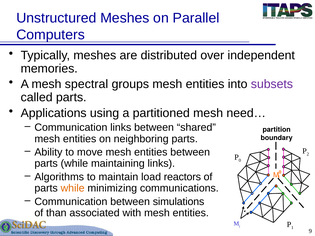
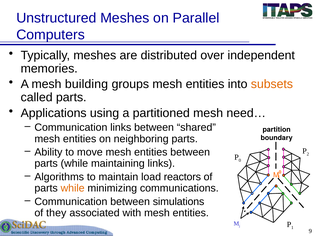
spectral: spectral -> building (86, 84)
subsets colour: purple -> orange (272, 84)
than: than -> they (56, 213)
